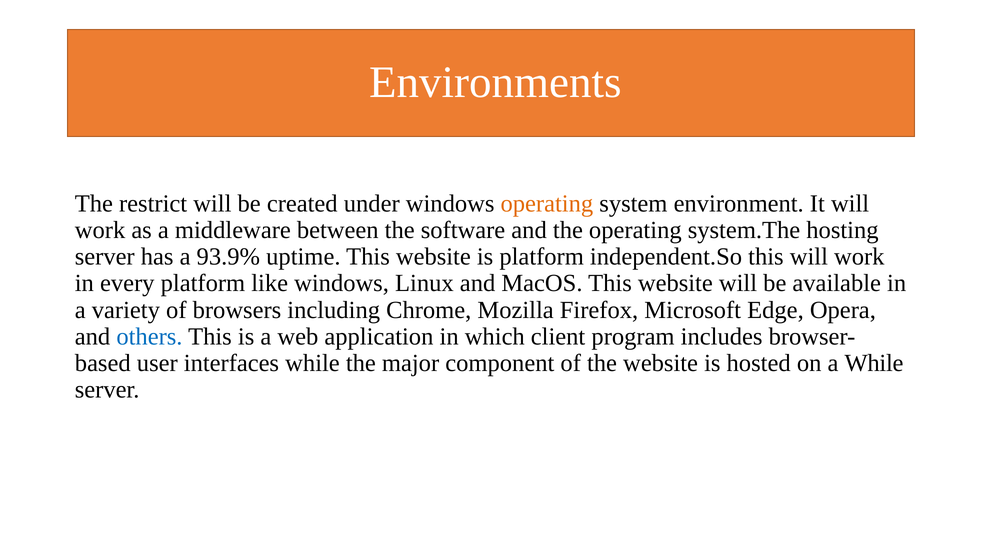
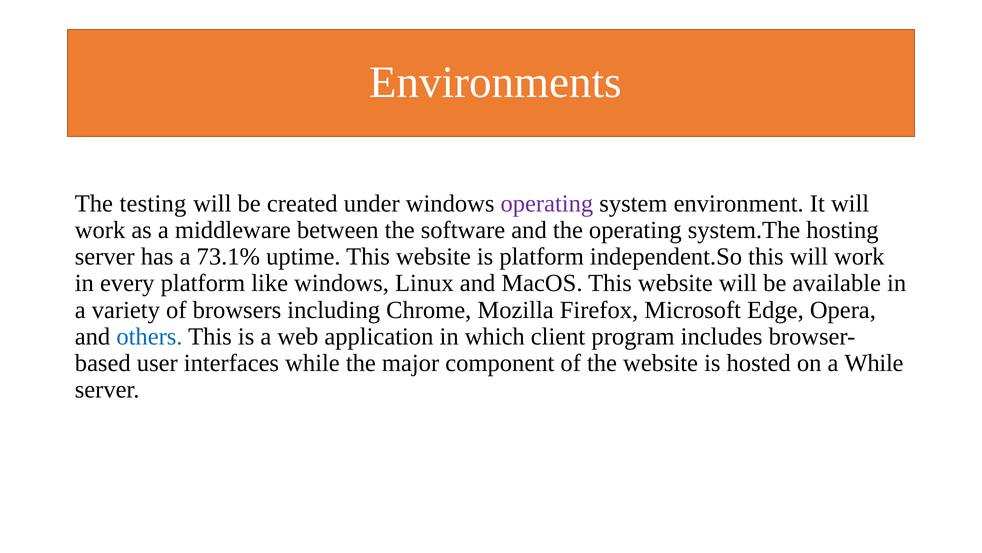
restrict: restrict -> testing (153, 204)
operating colour: orange -> purple (547, 204)
93.9%: 93.9% -> 73.1% (228, 257)
